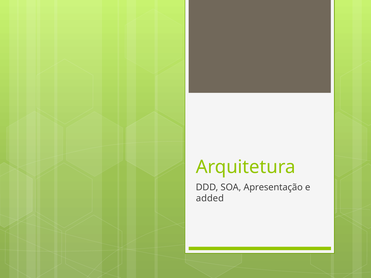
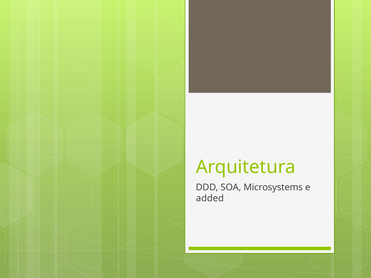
Apresentação: Apresentação -> Microsystems (273, 187)
